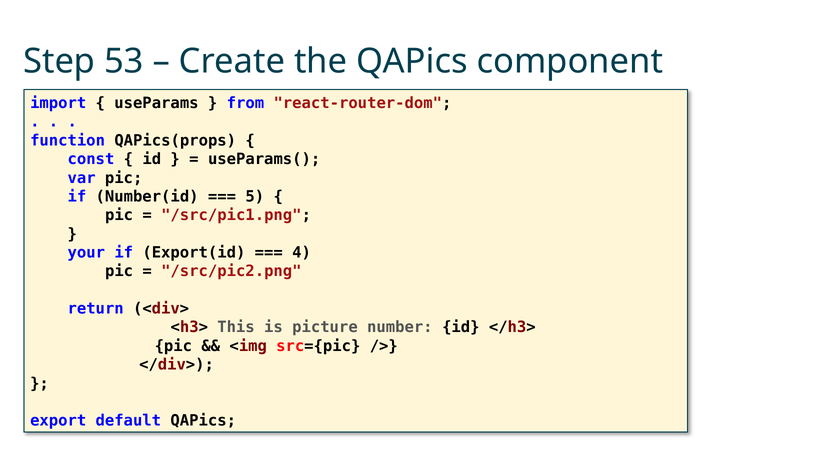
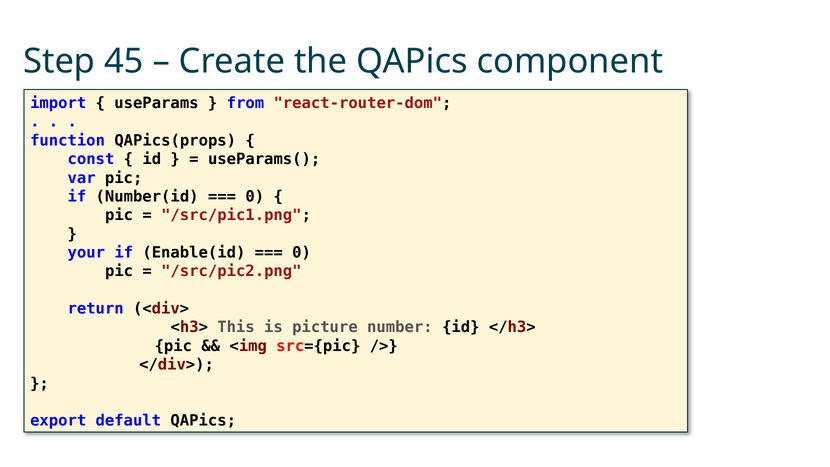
53: 53 -> 45 (124, 61)
5: 5 -> 0 (255, 197)
Export(id: Export(id -> Enable(id (194, 253)
4: 4 -> 0 (302, 253)
